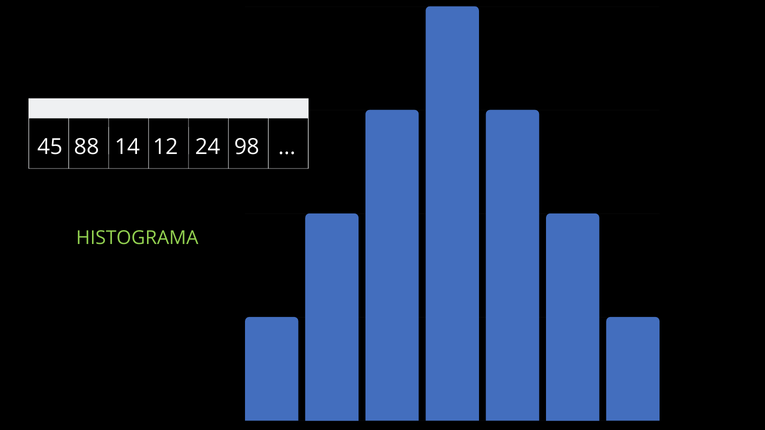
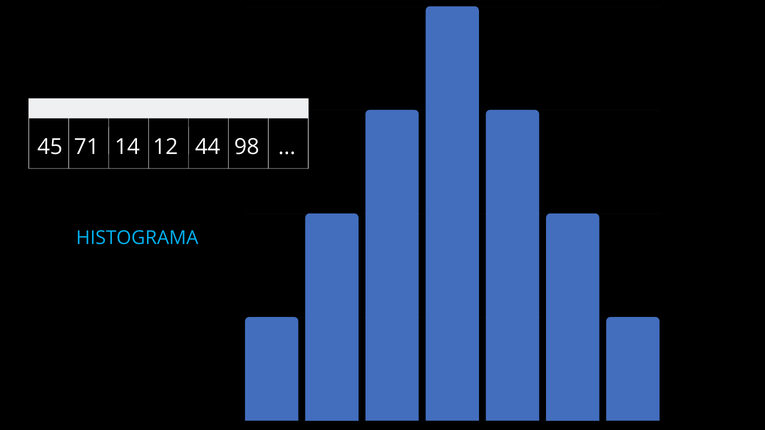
88: 88 -> 71 (87, 147)
24: 24 -> 44 (208, 147)
HISTOGRAMA colour: light green -> light blue (137, 238)
